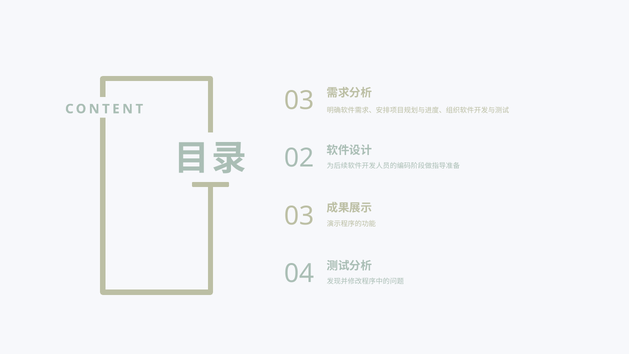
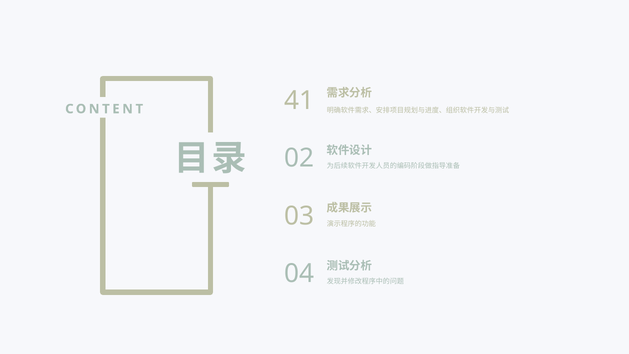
CONTENT 03: 03 -> 41 (299, 101)
